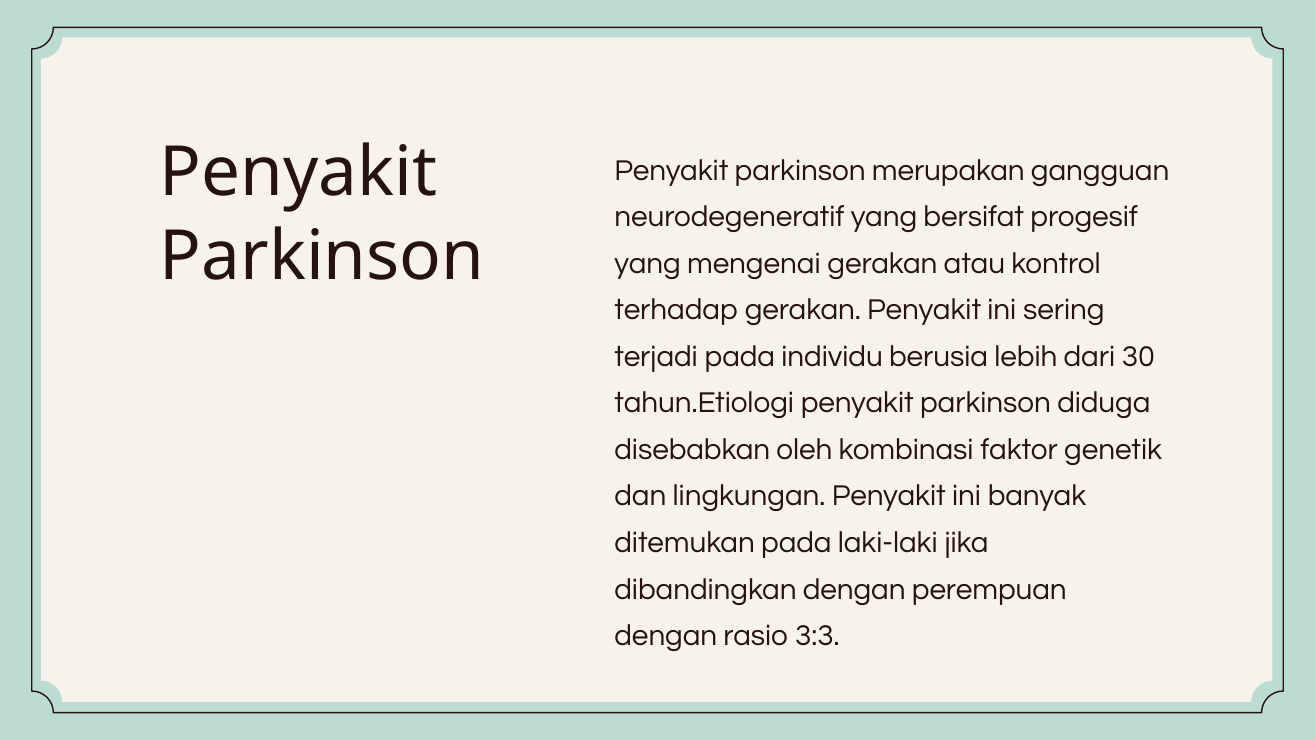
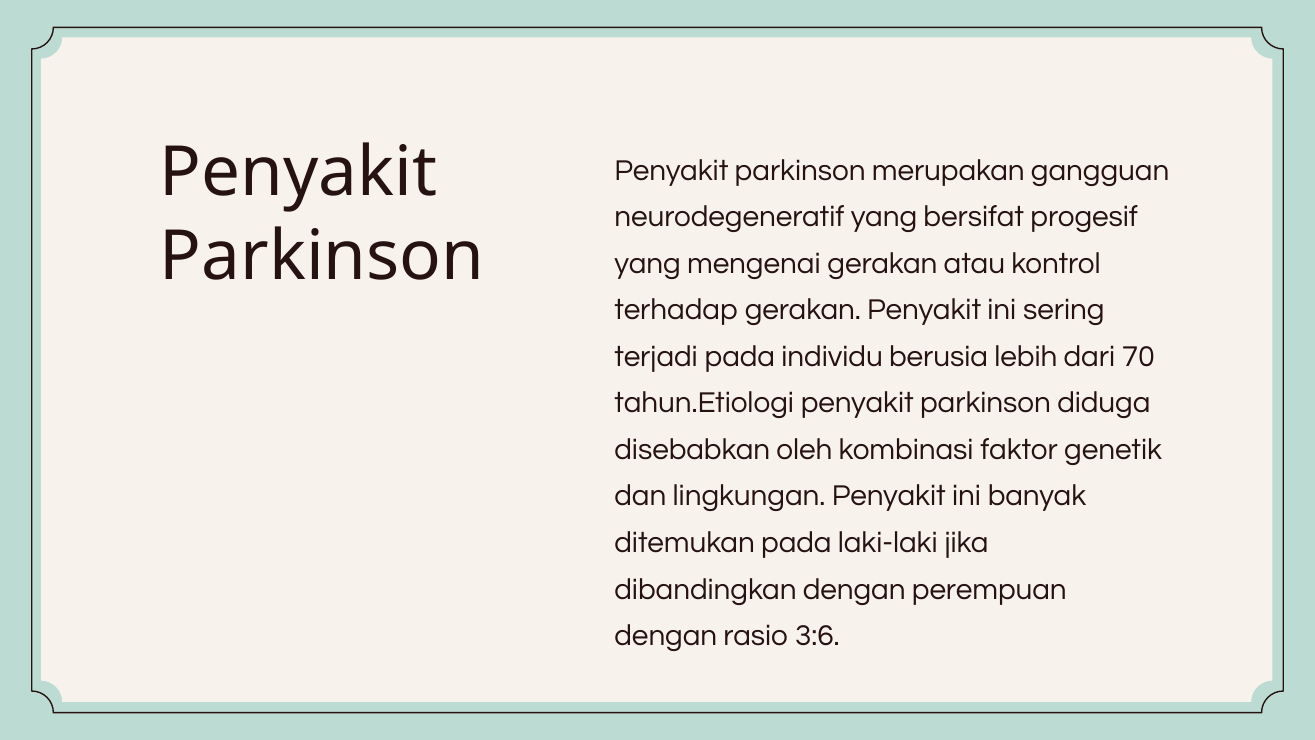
30: 30 -> 70 (1138, 357)
3:3: 3:3 -> 3:6 (817, 635)
